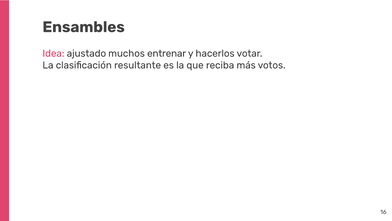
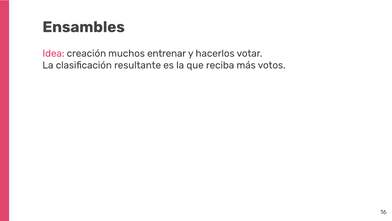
ajustado: ajustado -> creación (86, 53)
